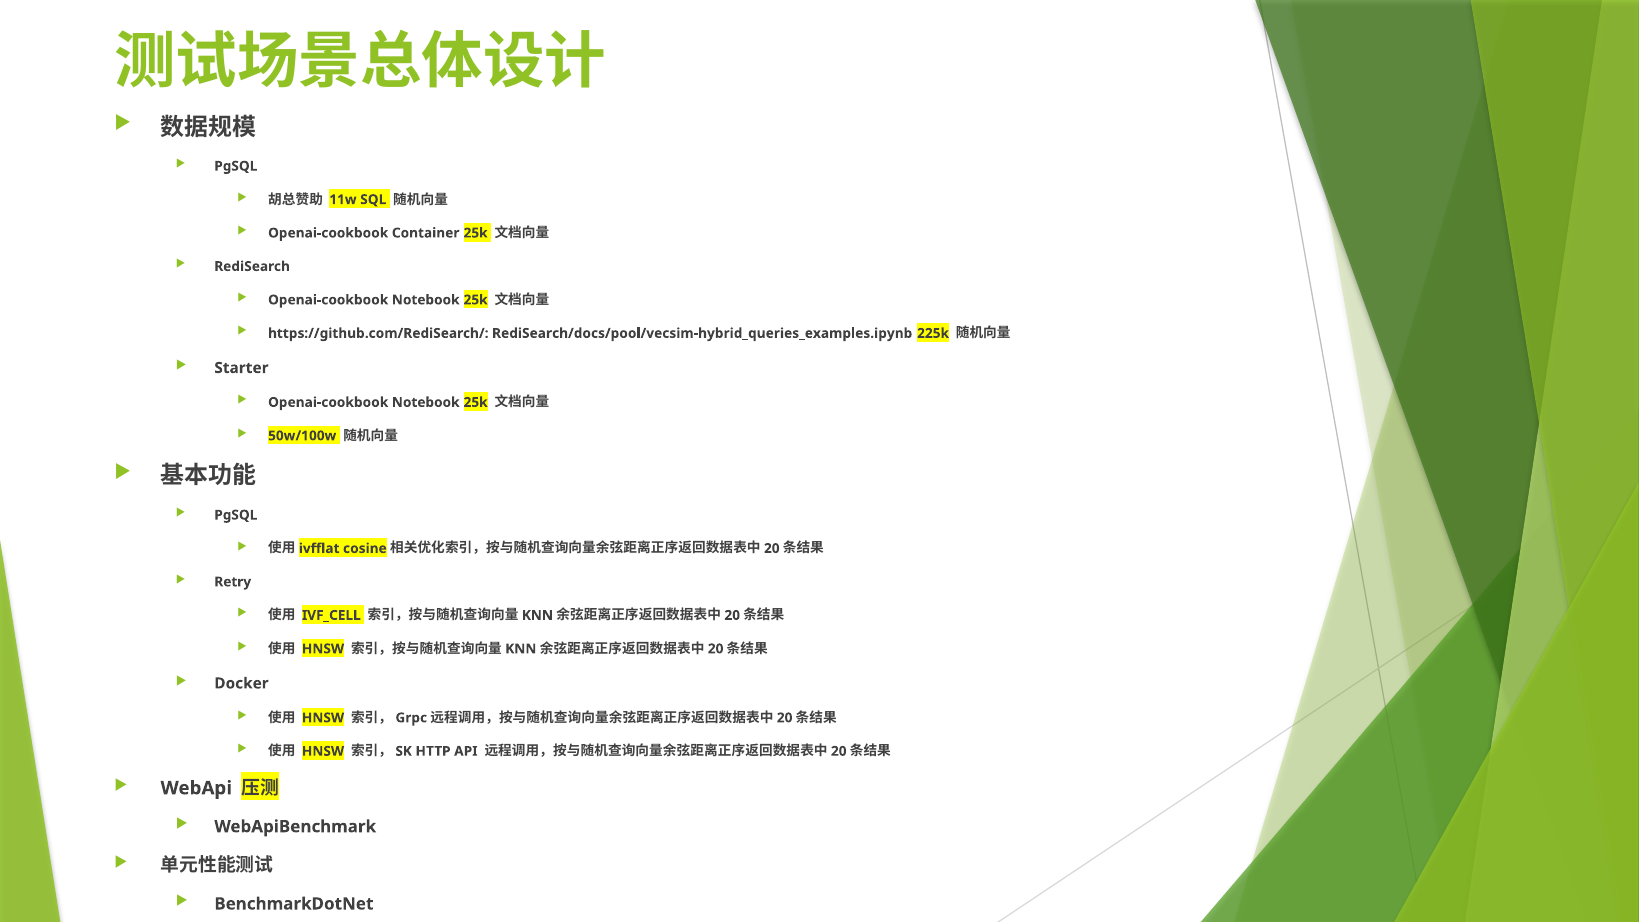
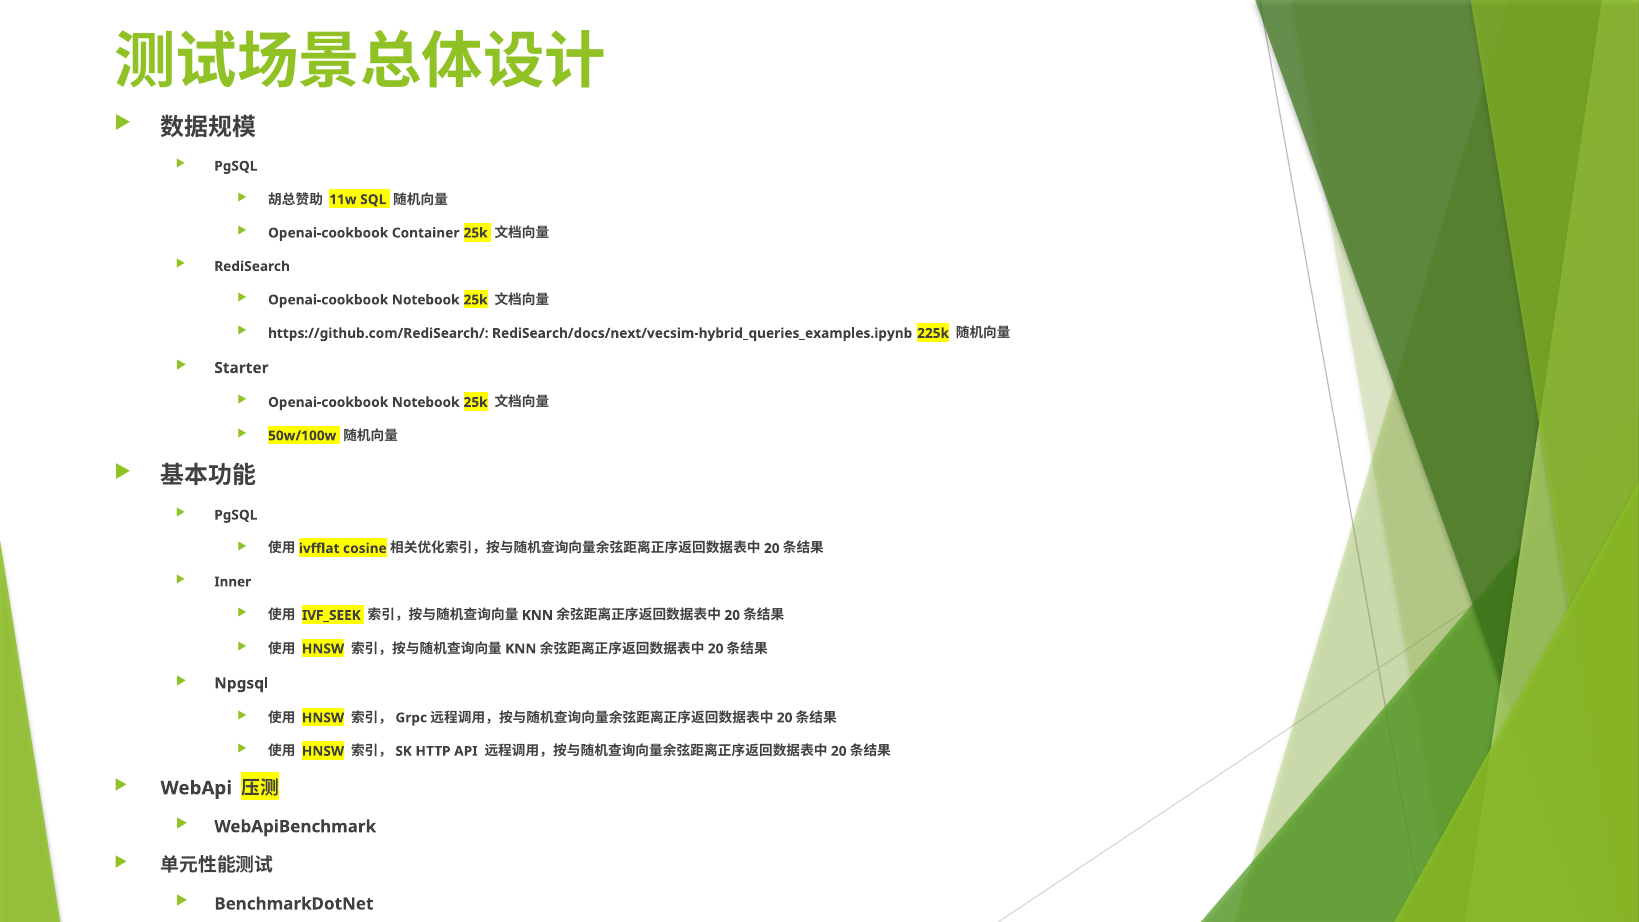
RediSearch/docs/pool/vecsim-hybrid_queries_examples.ipynb: RediSearch/docs/pool/vecsim-hybrid_queries_examples.ipynb -> RediSearch/docs/next/vecsim-hybrid_queries_examples.ipynb (702, 333)
Retry: Retry -> Inner (233, 582)
IVF_CELL: IVF_CELL -> IVF_SEEK (331, 615)
Docker: Docker -> Npgsql (241, 683)
